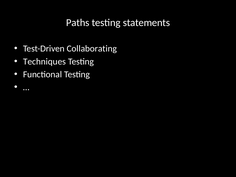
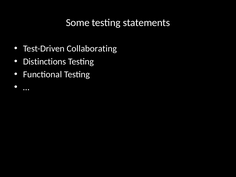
Paths: Paths -> Some (78, 23)
Techniques: Techniques -> Distinctions (45, 61)
